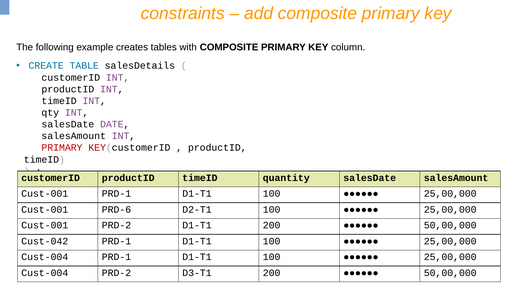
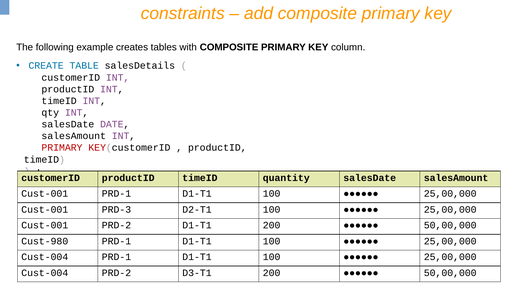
PRD-6: PRD-6 -> PRD-3 (116, 210)
Cust-042: Cust-042 -> Cust-980 (45, 241)
